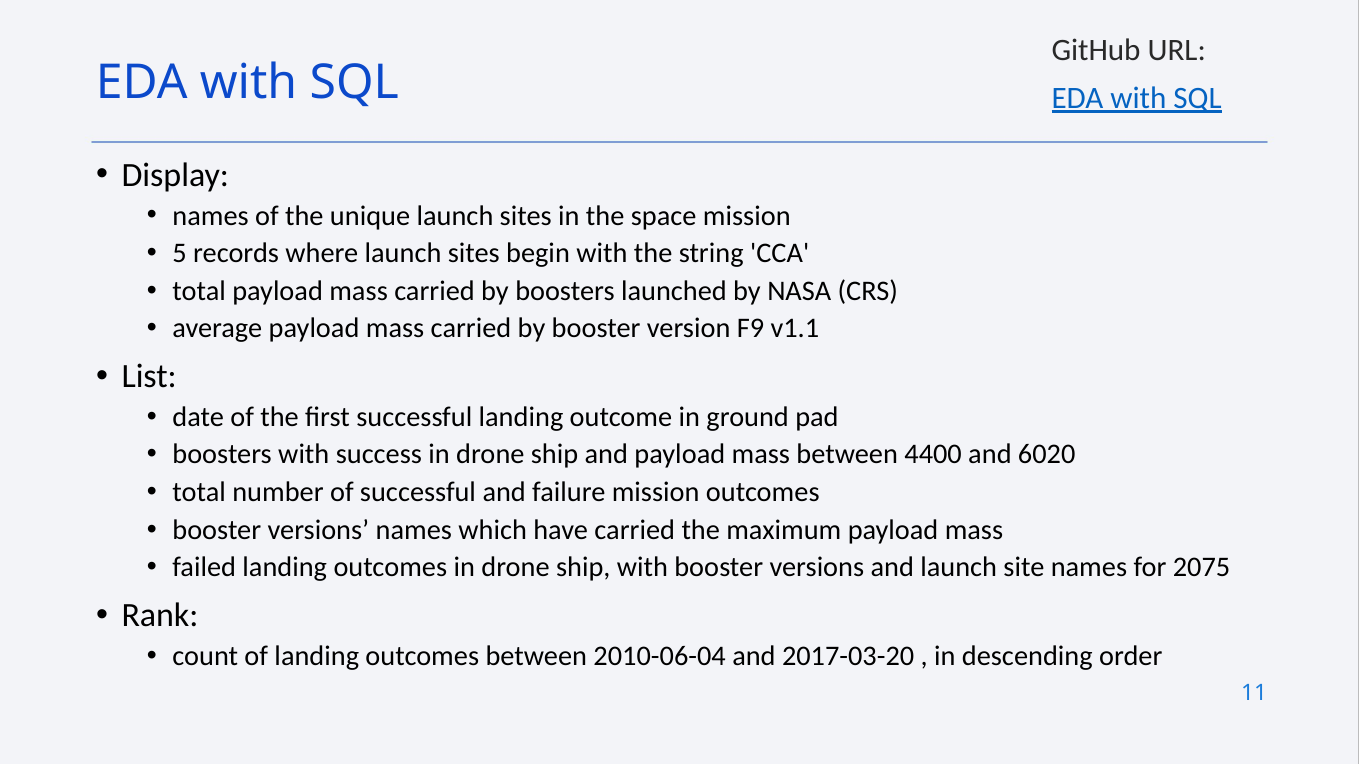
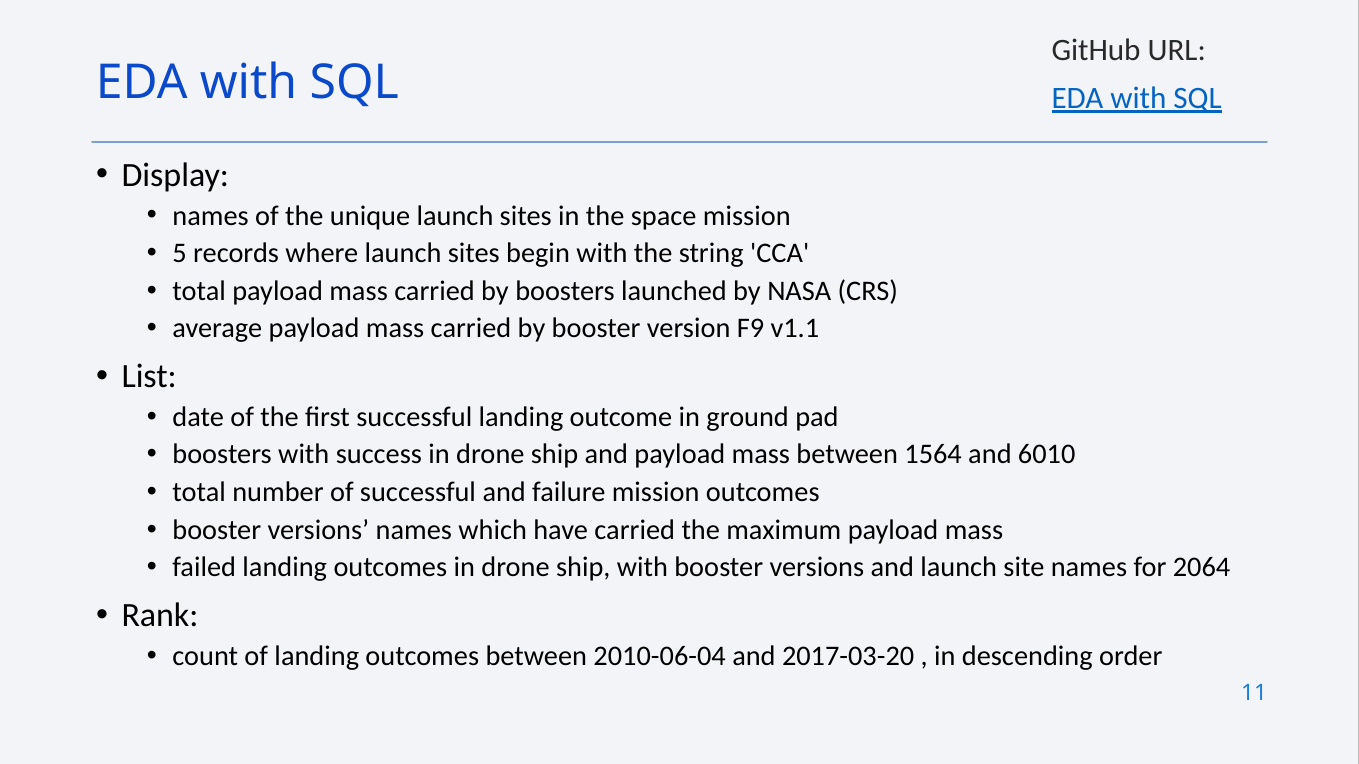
4400: 4400 -> 1564 (933, 455)
6020: 6020 -> 6010 (1047, 455)
2075: 2075 -> 2064 (1202, 568)
